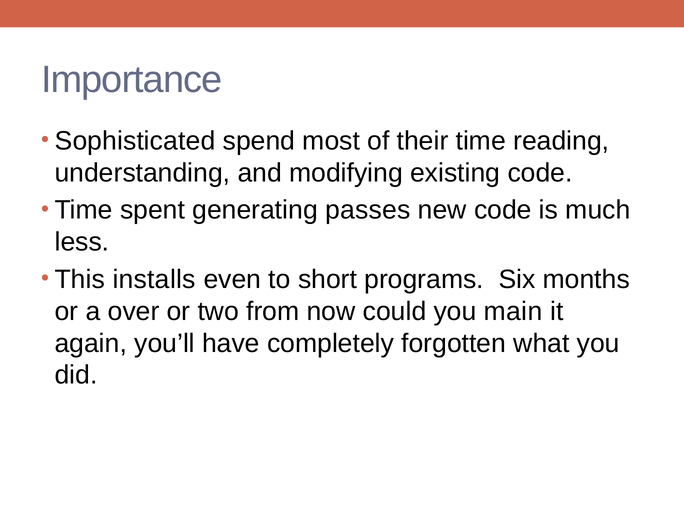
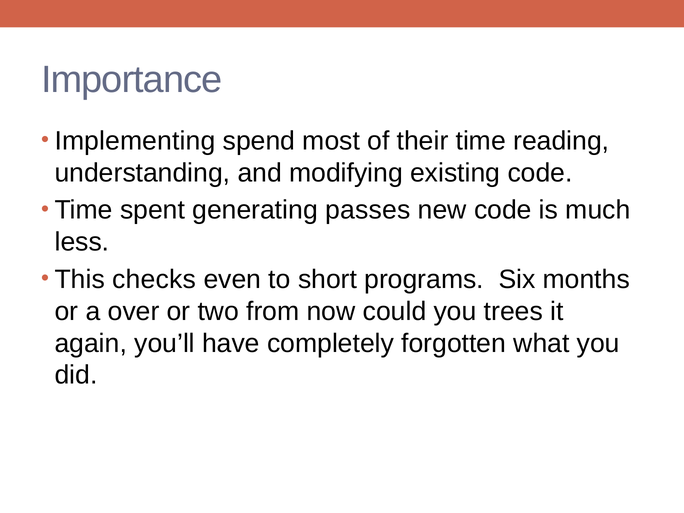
Sophisticated: Sophisticated -> Implementing (135, 141)
installs: installs -> checks (154, 279)
main: main -> trees (513, 311)
